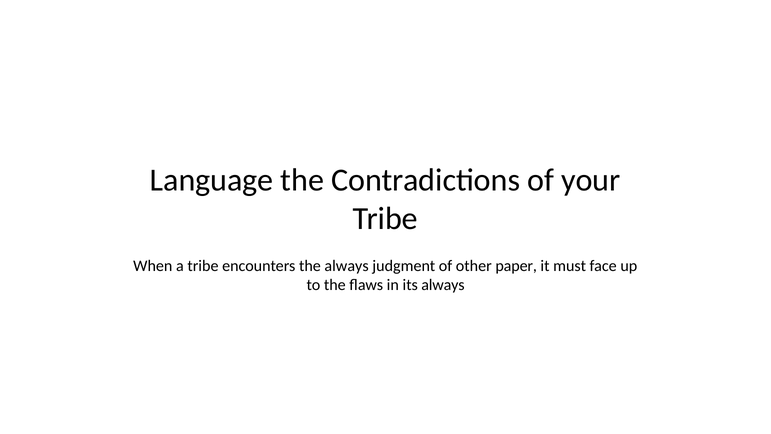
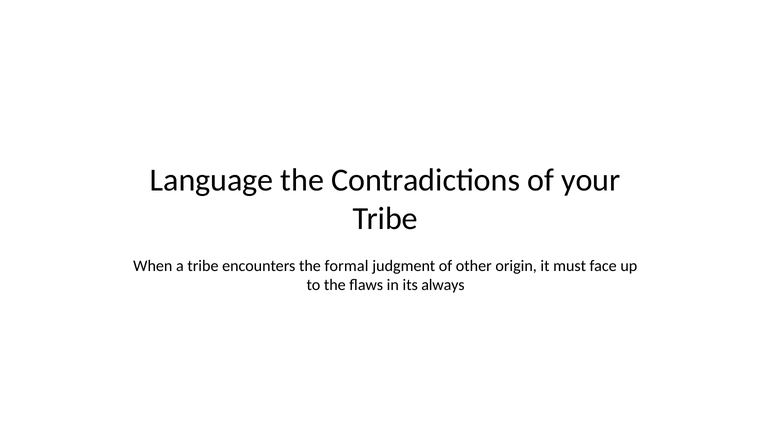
the always: always -> formal (346, 266)
paper: paper -> origin (516, 266)
